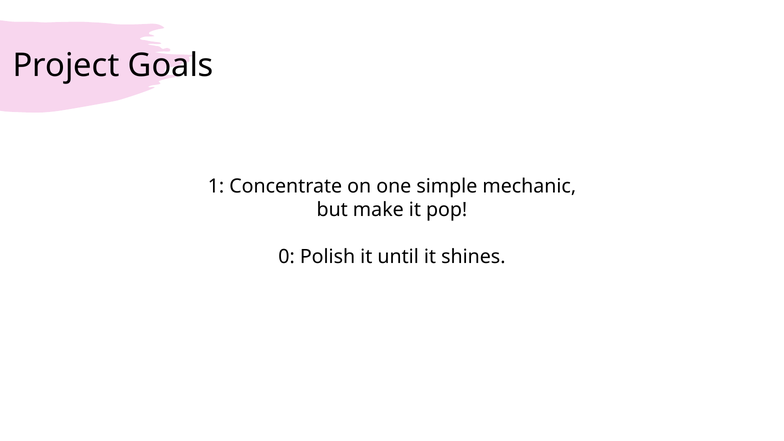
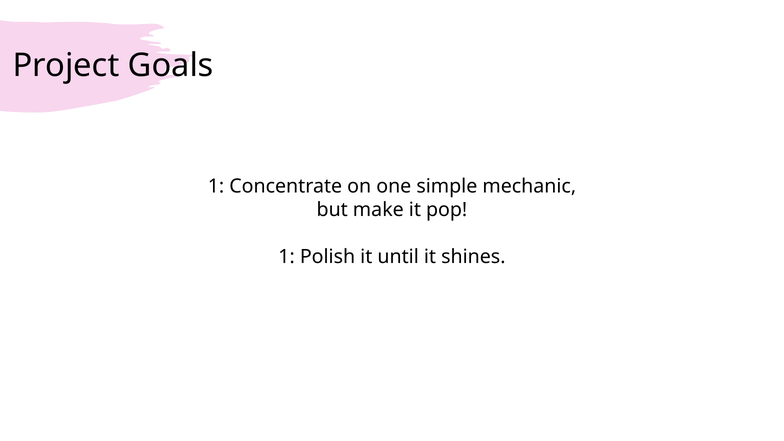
0: 0 -> 1 (287, 257)
